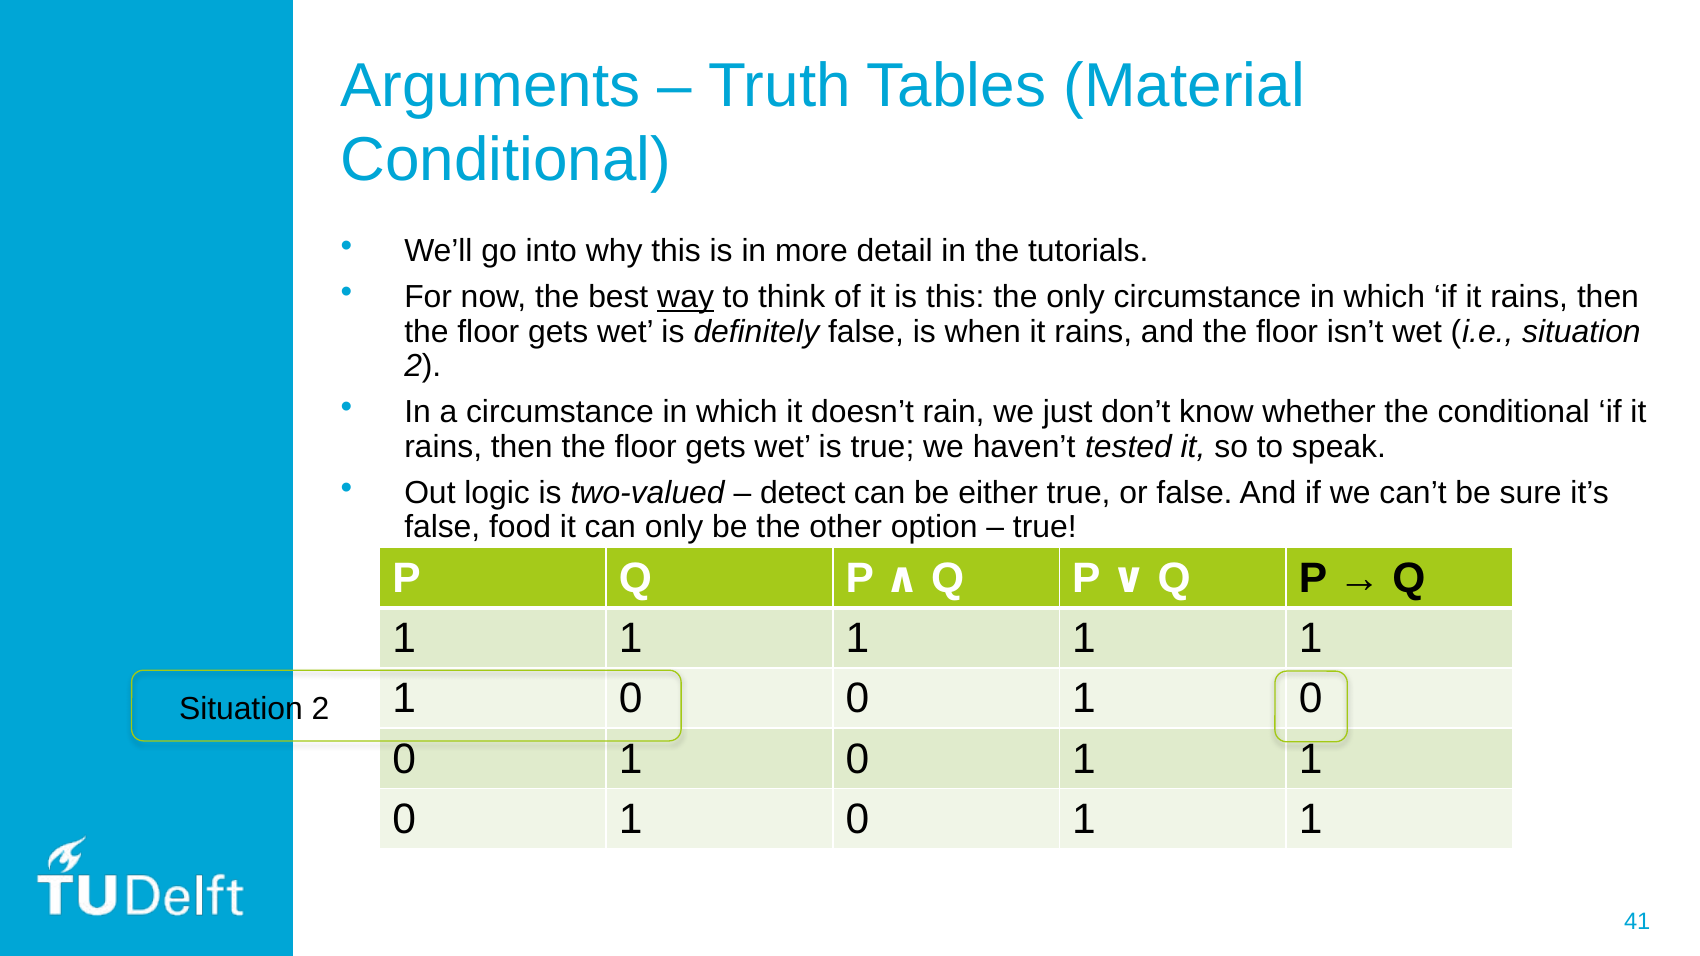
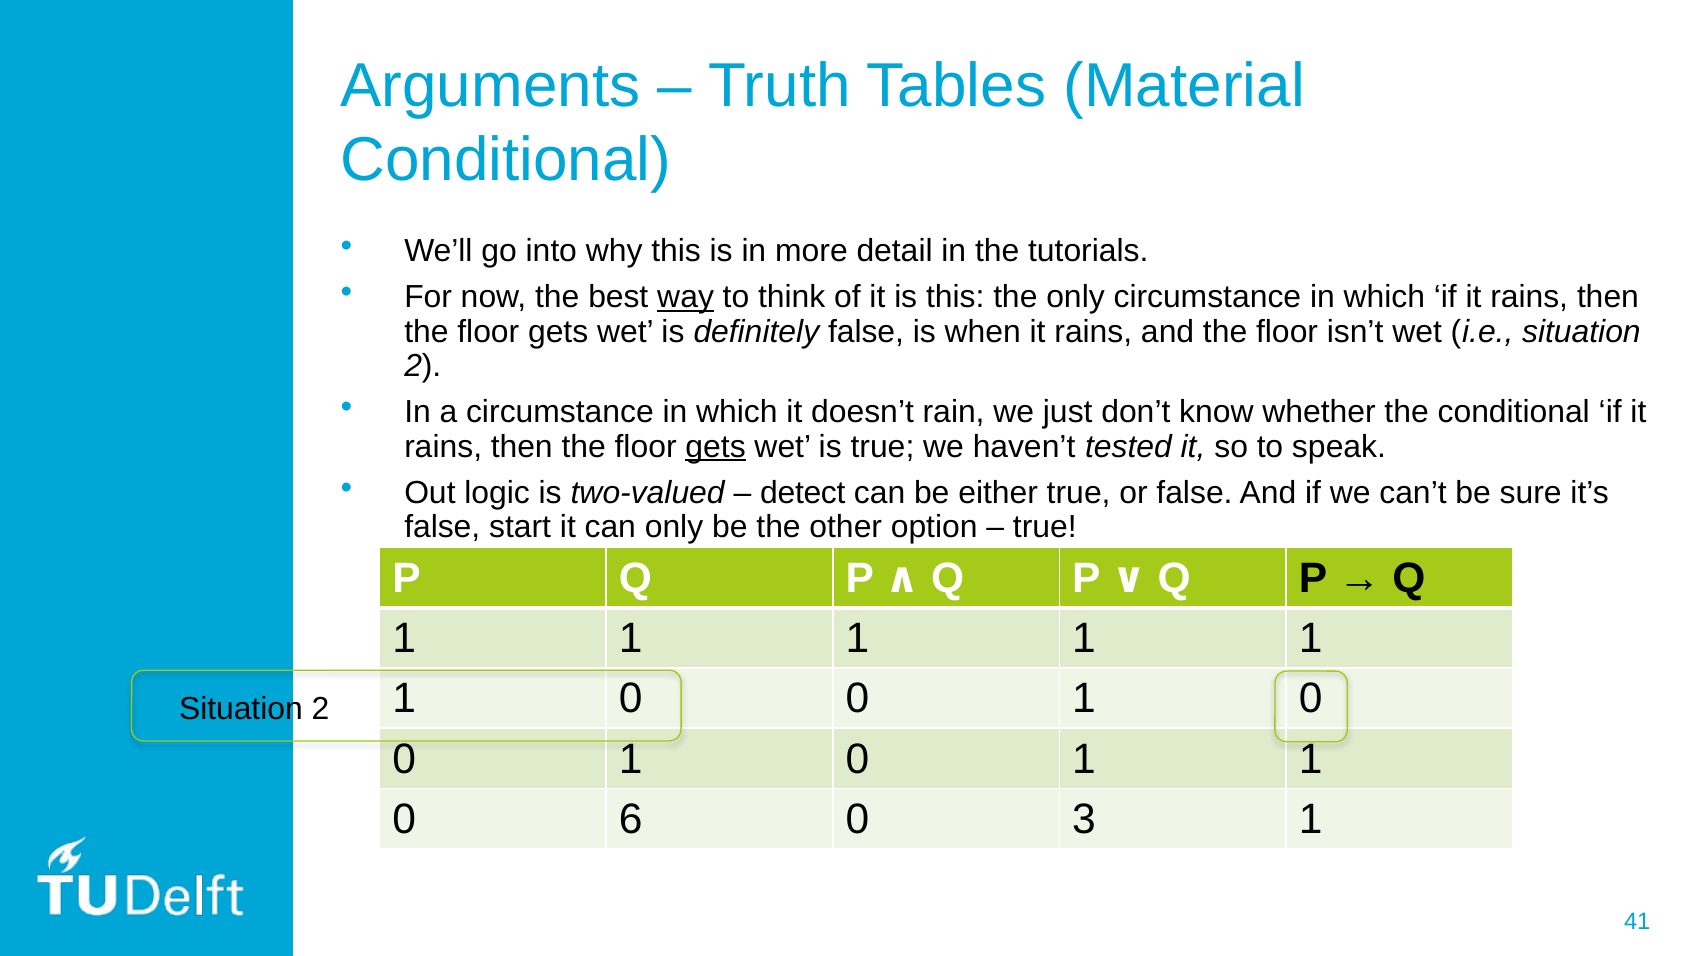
gets underline: none -> present (716, 447)
food: food -> start (520, 527)
1: 1 -> 6 (631, 819)
1: 1 -> 3 (1084, 819)
